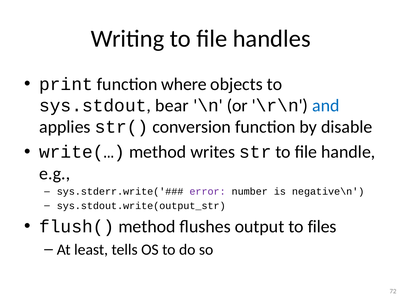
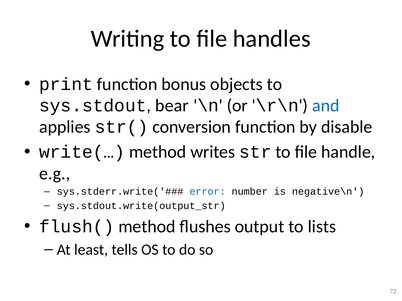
where: where -> bonus (184, 84)
error colour: purple -> blue (208, 192)
files: files -> lists (322, 227)
